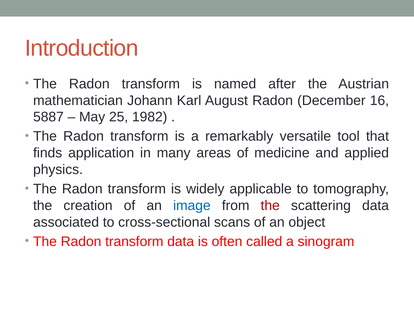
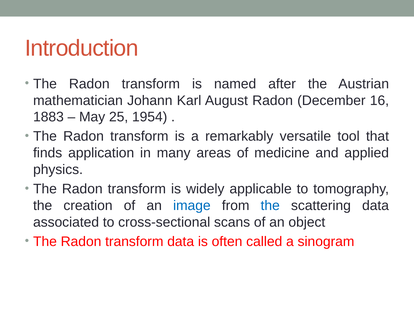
5887: 5887 -> 1883 (48, 117)
1982: 1982 -> 1954 (150, 117)
the colour: red -> blue (270, 205)
